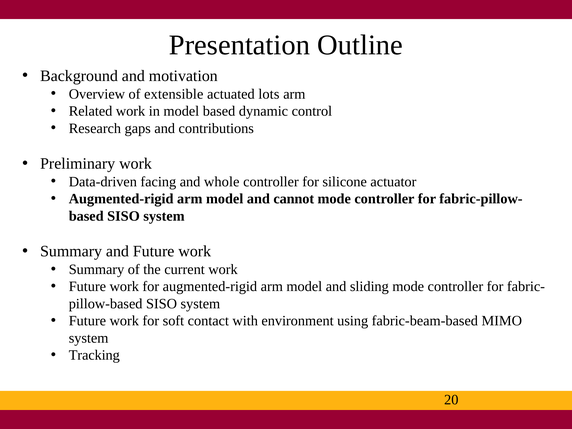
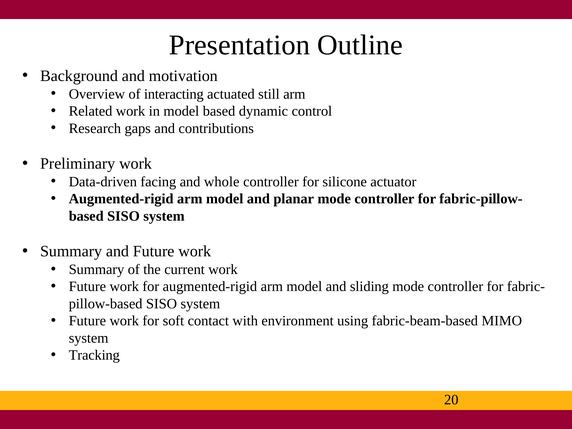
extensible: extensible -> interacting (174, 94)
lots: lots -> still (269, 94)
cannot: cannot -> planar (294, 199)
